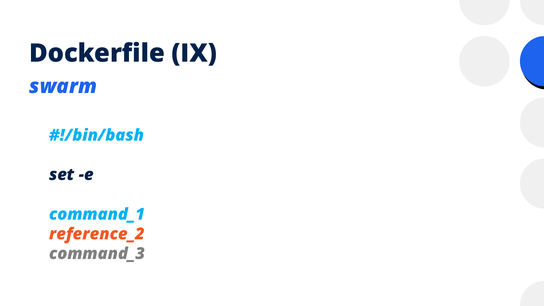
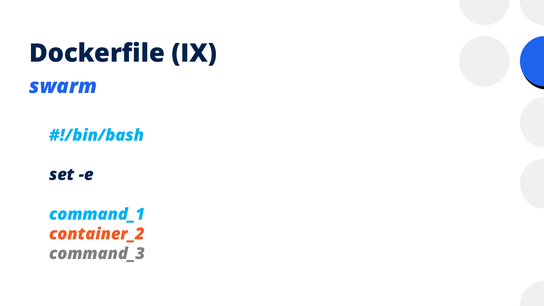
reference_2: reference_2 -> container_2 (97, 234)
